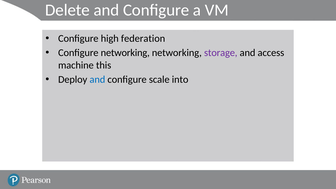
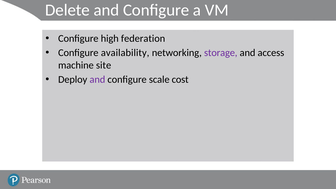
Configure networking: networking -> availability (125, 53)
this: this -> site (104, 65)
and colour: blue -> purple (97, 80)
into: into -> cost (180, 80)
